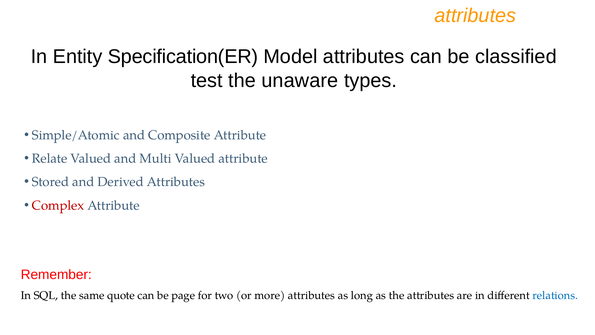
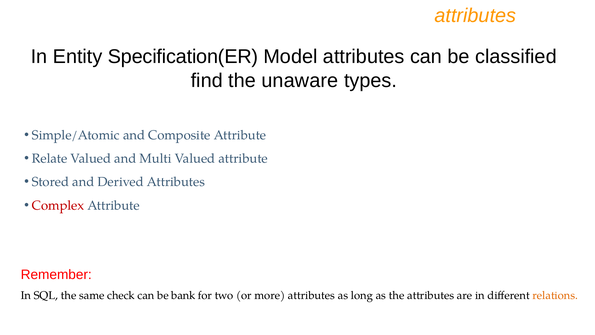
test: test -> find (207, 80)
quote: quote -> check (121, 295)
page: page -> bank (183, 295)
relations colour: blue -> orange (555, 295)
